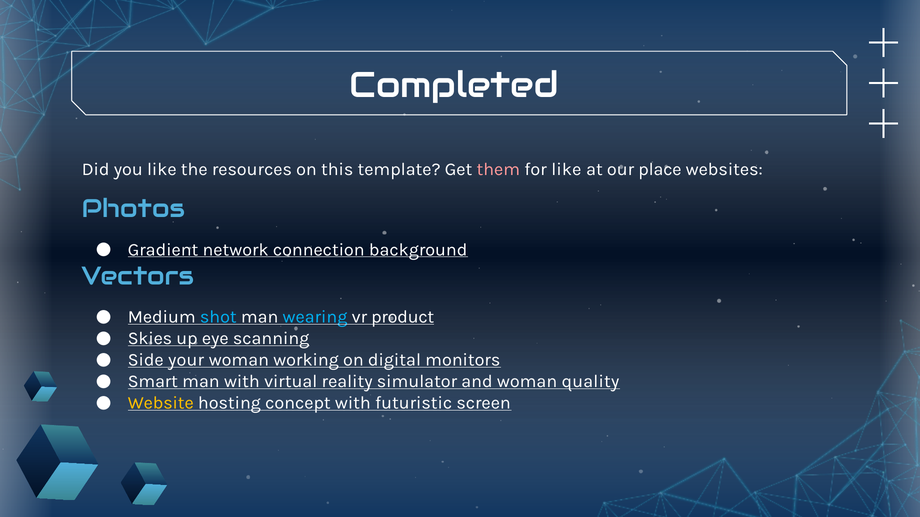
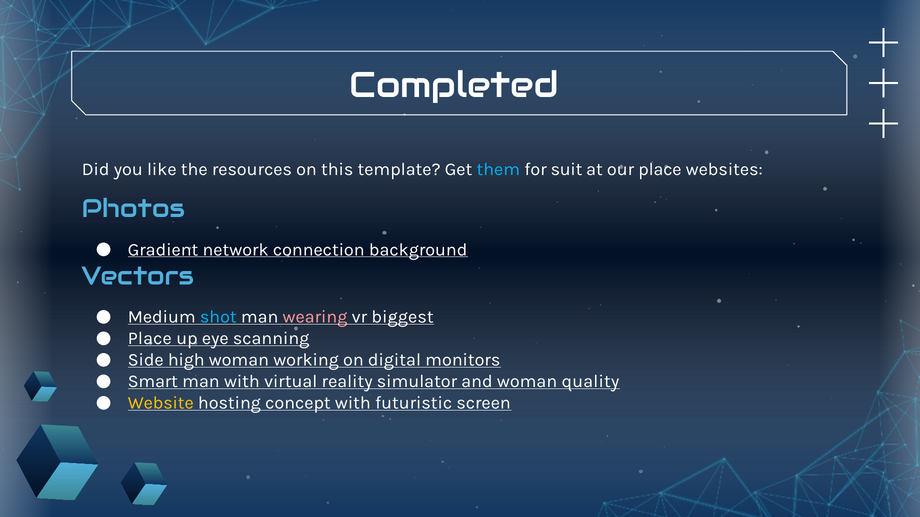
them colour: pink -> light blue (498, 170)
for like: like -> suit (566, 170)
wearing colour: light blue -> pink (315, 317)
product: product -> biggest (403, 317)
Skies: Skies -> Place (150, 339)
your: your -> high (186, 360)
